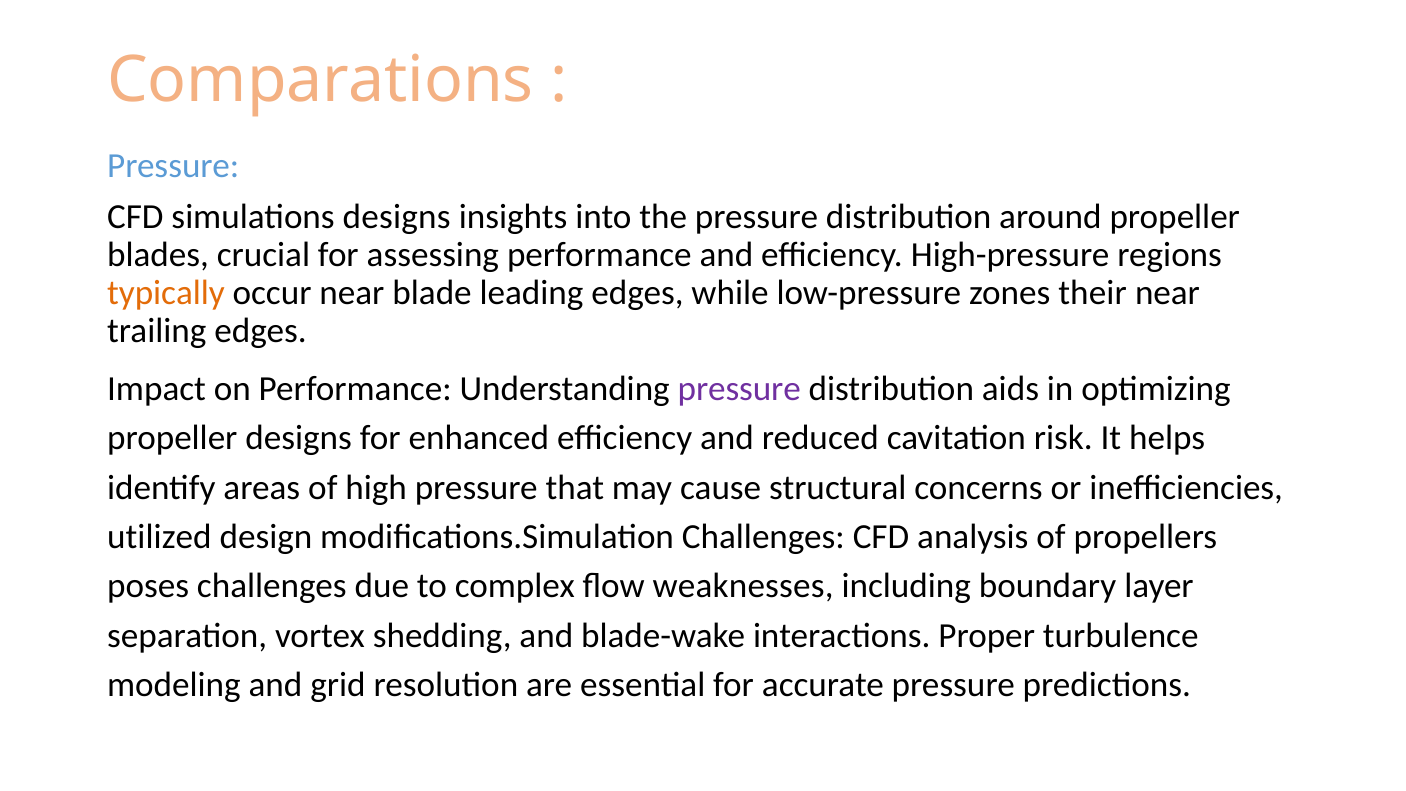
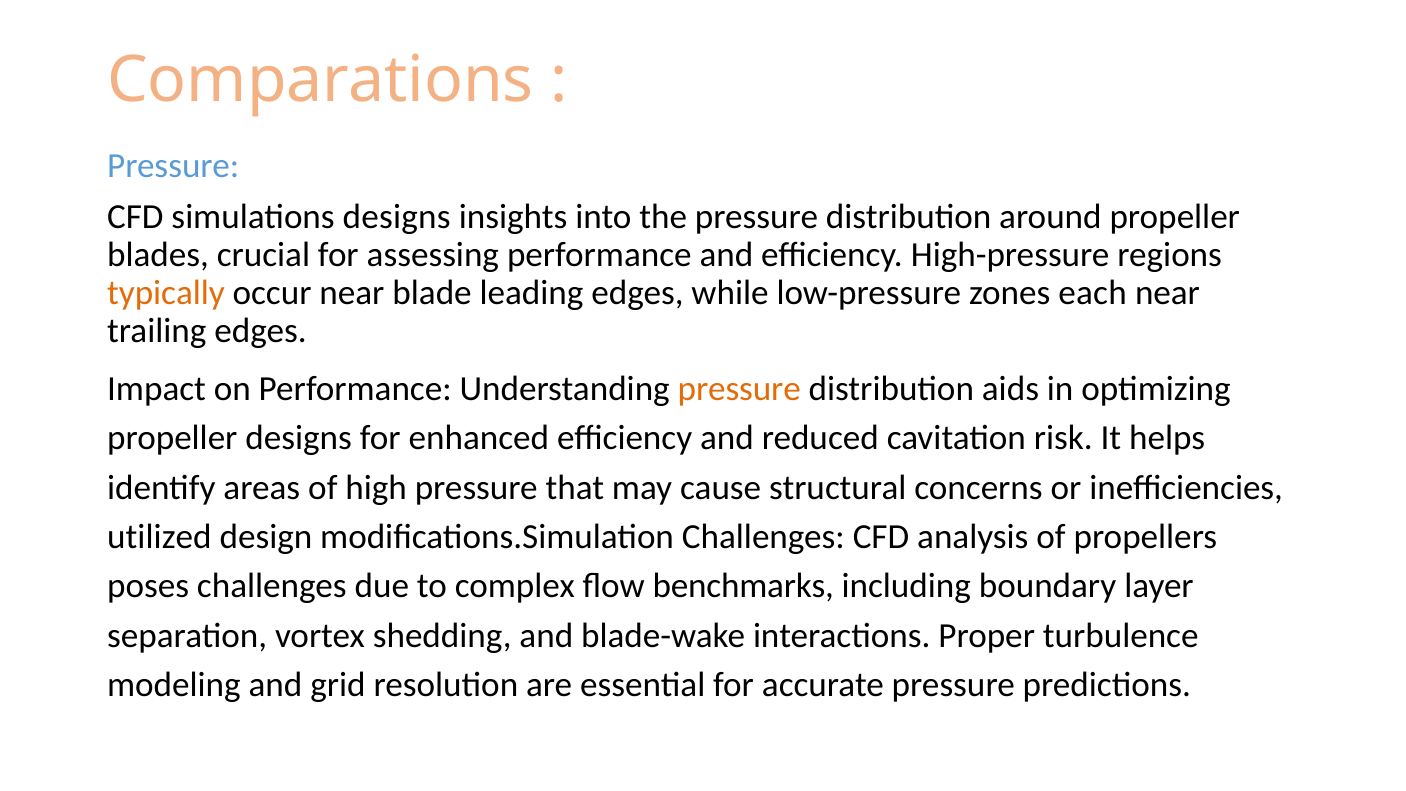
their: their -> each (1093, 293)
pressure colour: purple -> orange (739, 389)
weaknesses: weaknesses -> benchmarks (743, 586)
